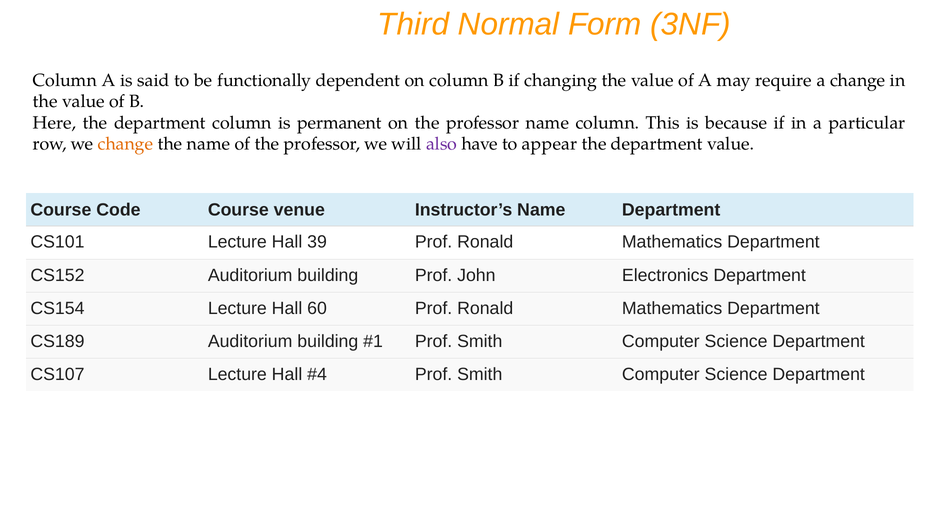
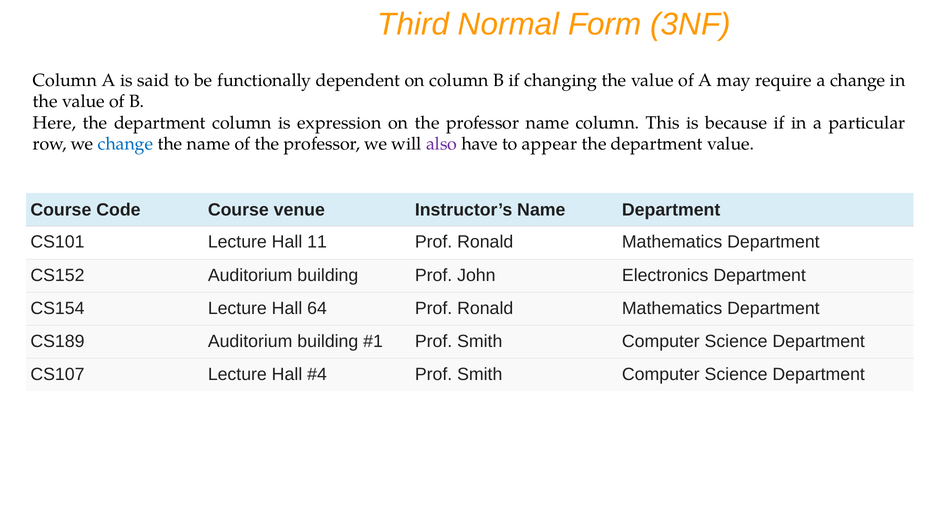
permanent: permanent -> expression (339, 123)
change colour: orange -> blue (126, 144)
39: 39 -> 11 (317, 242)
60: 60 -> 64 (317, 309)
